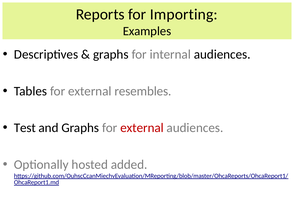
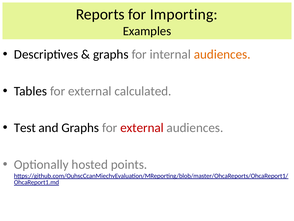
audiences colour: black -> orange (222, 54)
resembles: resembles -> calculated (143, 91)
added: added -> points (129, 164)
